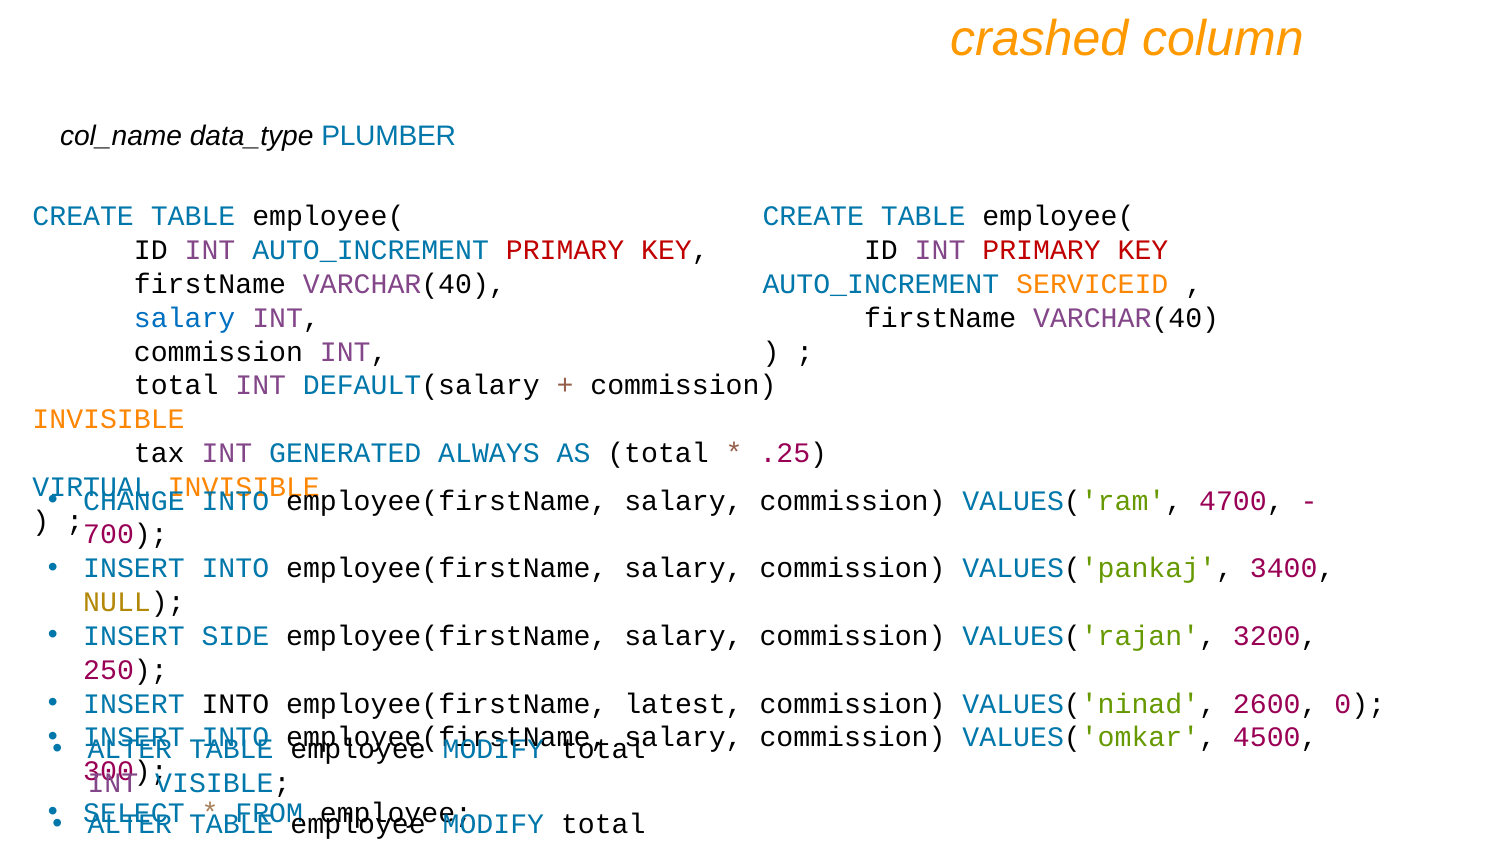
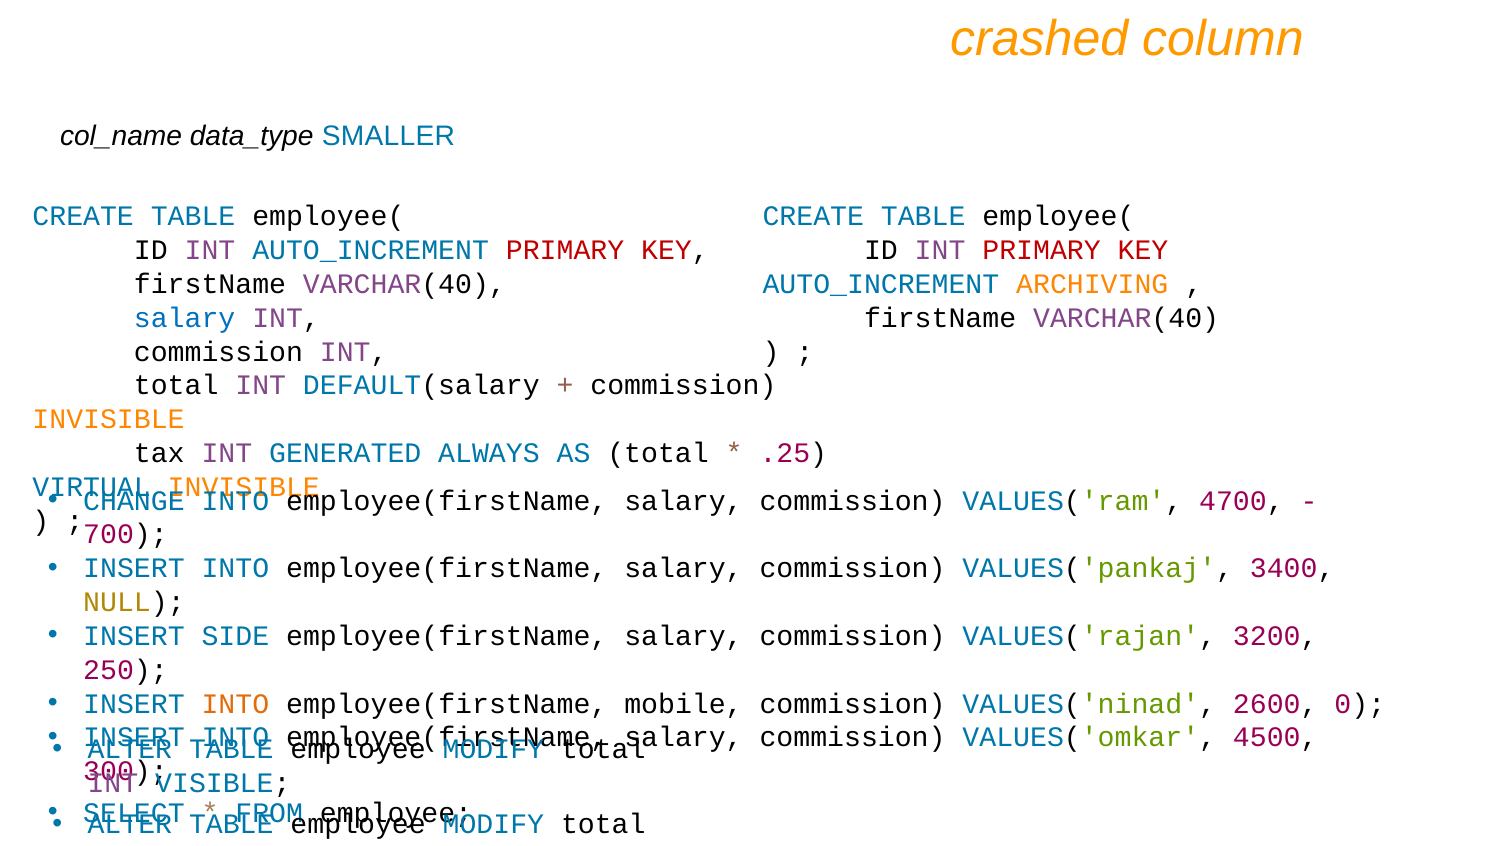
PLUMBER: PLUMBER -> SMALLER (388, 136)
SERVICEID: SERVICEID -> ARCHIVING (1092, 284)
INTO colour: black -> orange (235, 703)
latest: latest -> mobile (683, 703)
